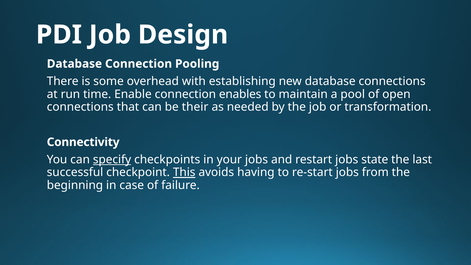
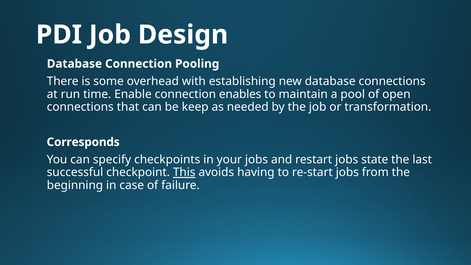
their: their -> keep (195, 107)
Connectivity: Connectivity -> Corresponds (83, 142)
specify underline: present -> none (112, 160)
